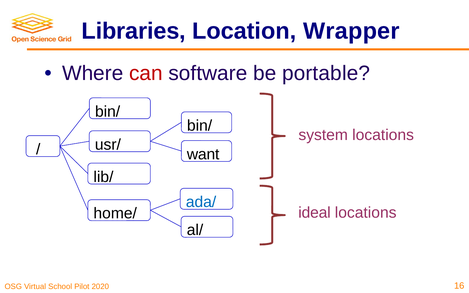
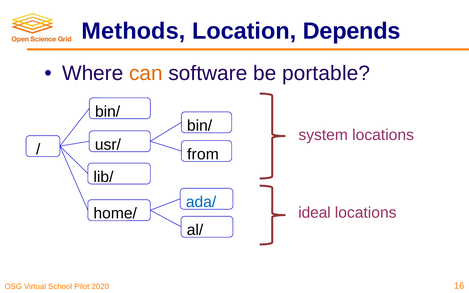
Libraries: Libraries -> Methods (134, 31)
Wrapper: Wrapper -> Depends (352, 31)
can colour: red -> orange (146, 73)
want: want -> from (203, 154)
